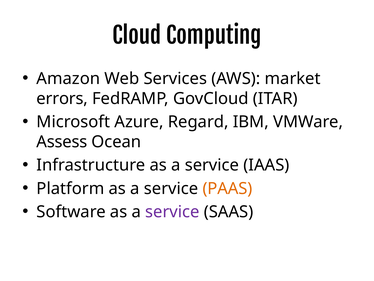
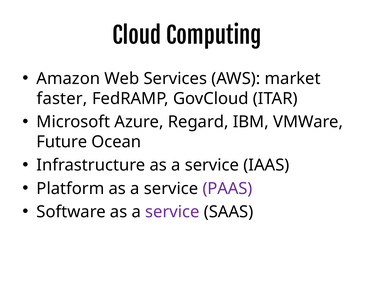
errors: errors -> faster (62, 98)
Assess: Assess -> Future (62, 142)
PAAS colour: orange -> purple (227, 188)
